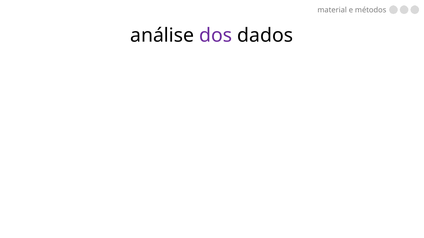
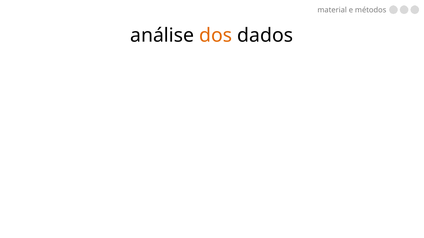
dos colour: purple -> orange (216, 36)
